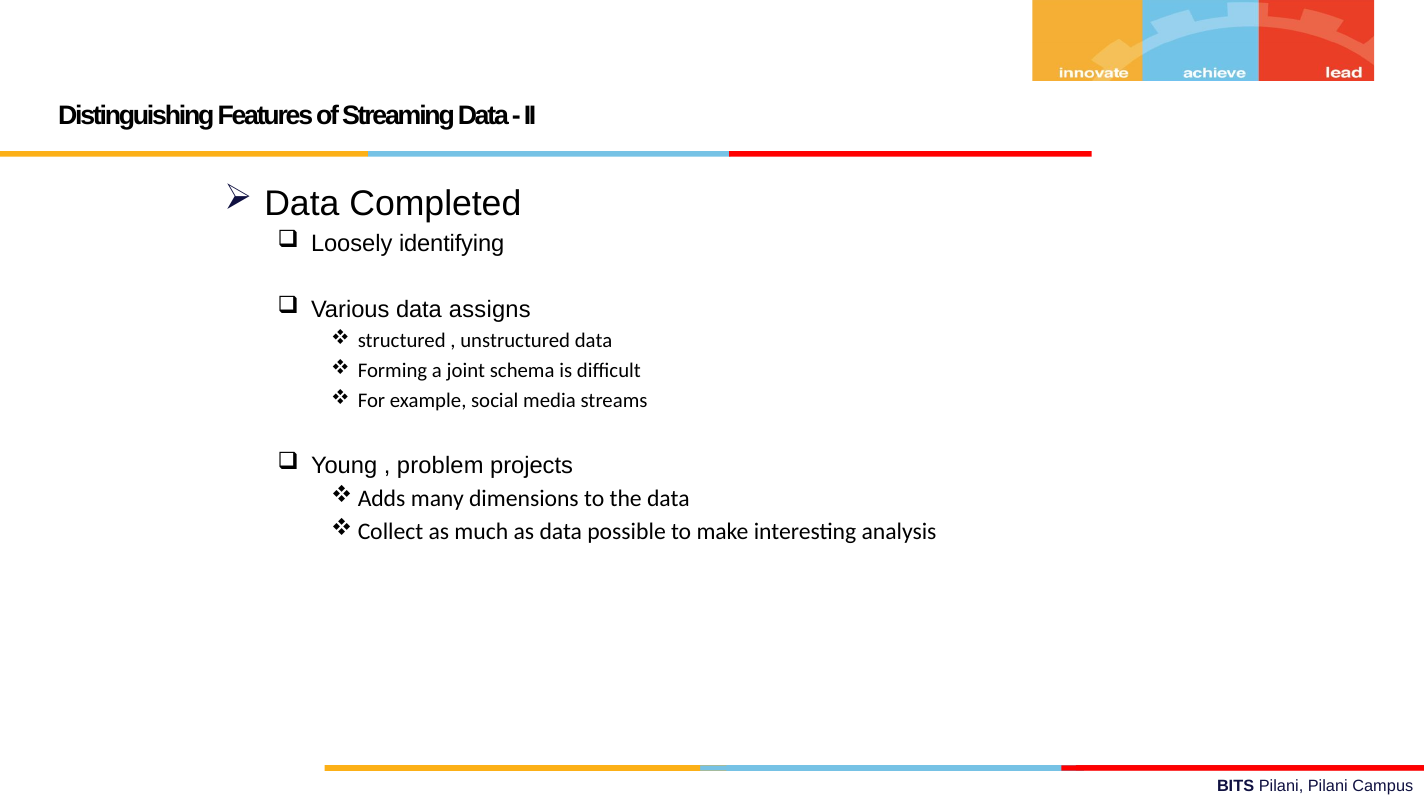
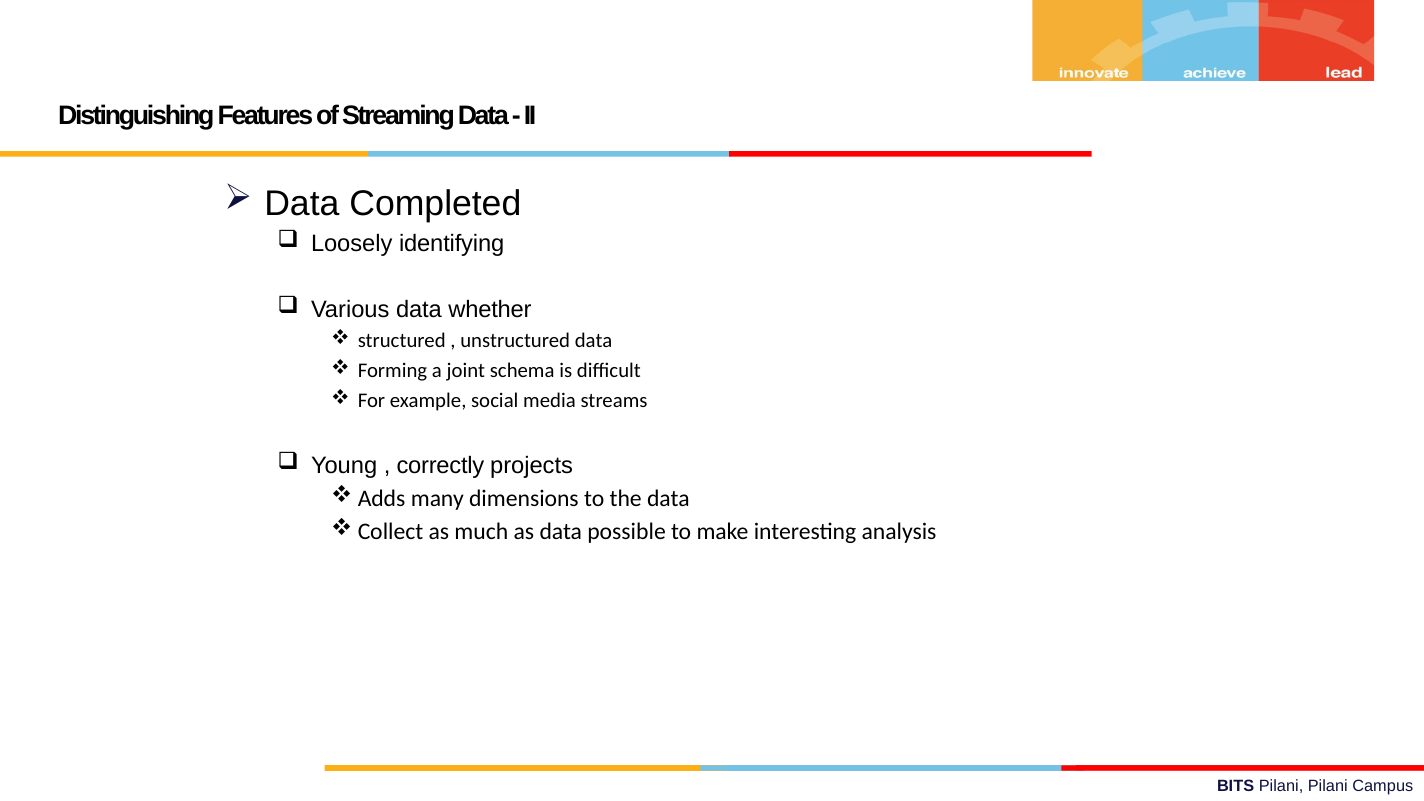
assigns: assigns -> whether (490, 310)
problem: problem -> correctly (440, 466)
